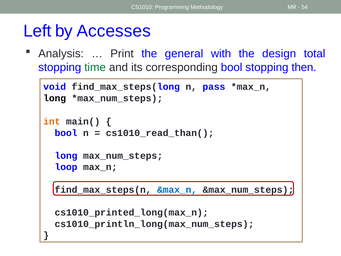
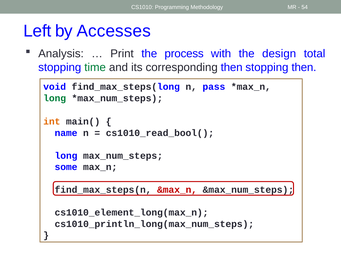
general: general -> process (184, 54)
corresponding bool: bool -> then (232, 67)
long colour: black -> green (55, 98)
bool: bool -> name (66, 133)
cs1010_read_than(: cs1010_read_than( -> cs1010_read_bool( (160, 133)
loop: loop -> some (66, 167)
&max_n colour: blue -> red (177, 190)
cs1010_printed_long(max_n: cs1010_printed_long(max_n -> cs1010_element_long(max_n (132, 212)
